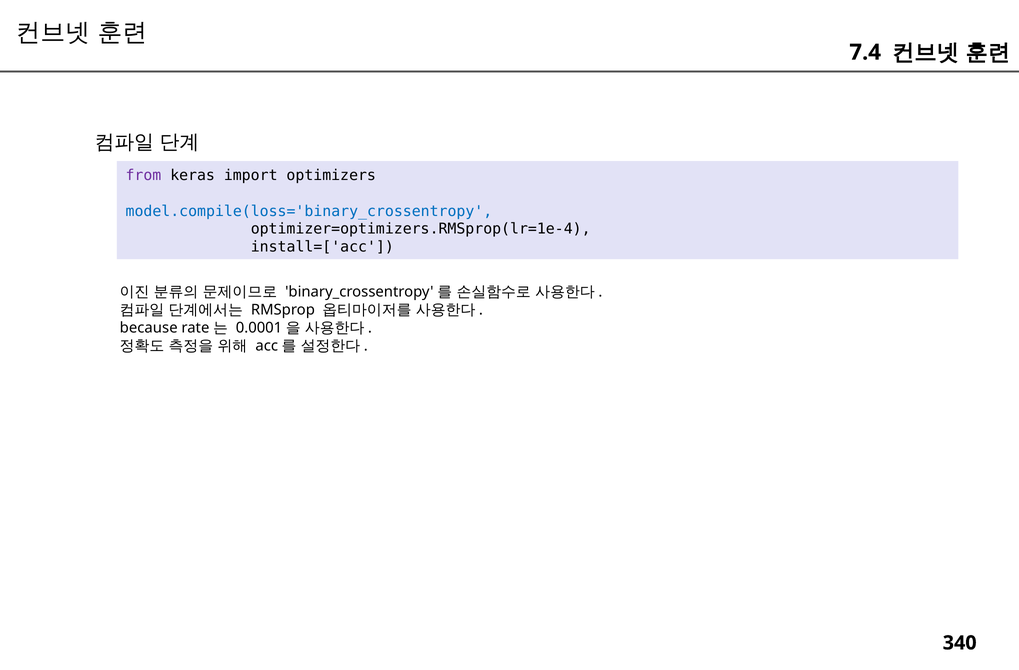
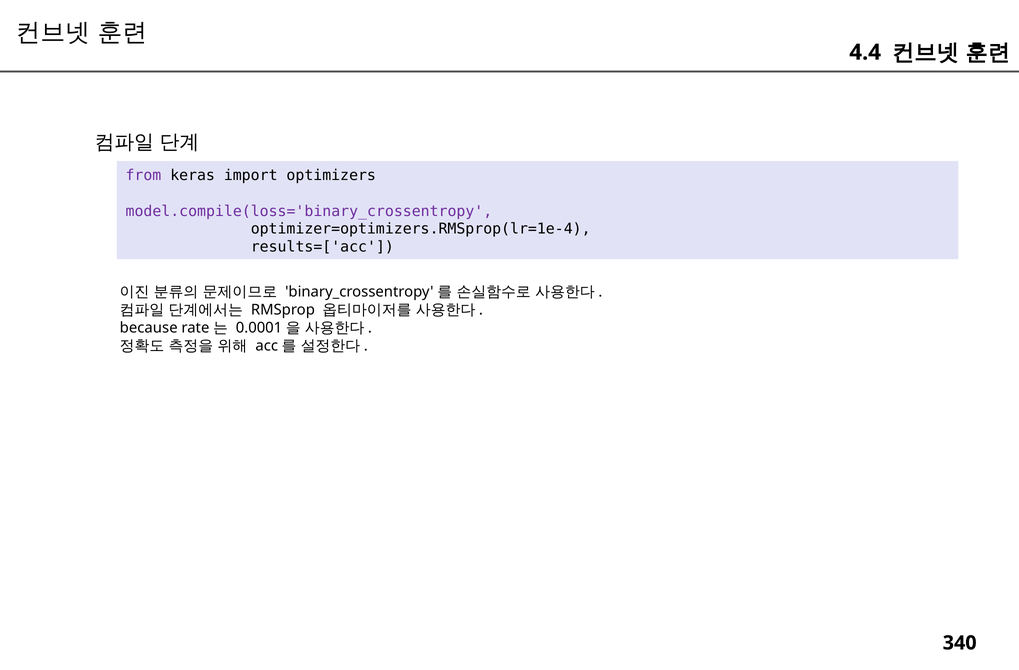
7.4: 7.4 -> 4.4 (865, 52)
model.compile(loss='binary_crossentropy colour: blue -> purple (309, 211)
install=['acc: install=['acc -> results=['acc (322, 247)
